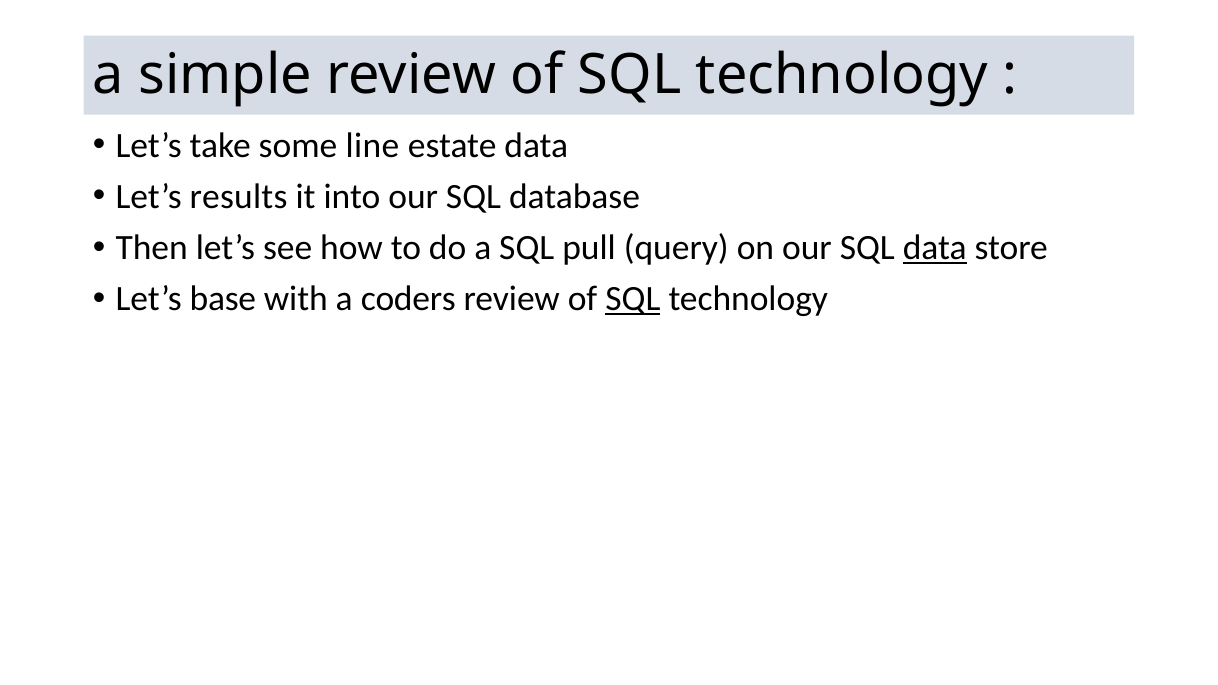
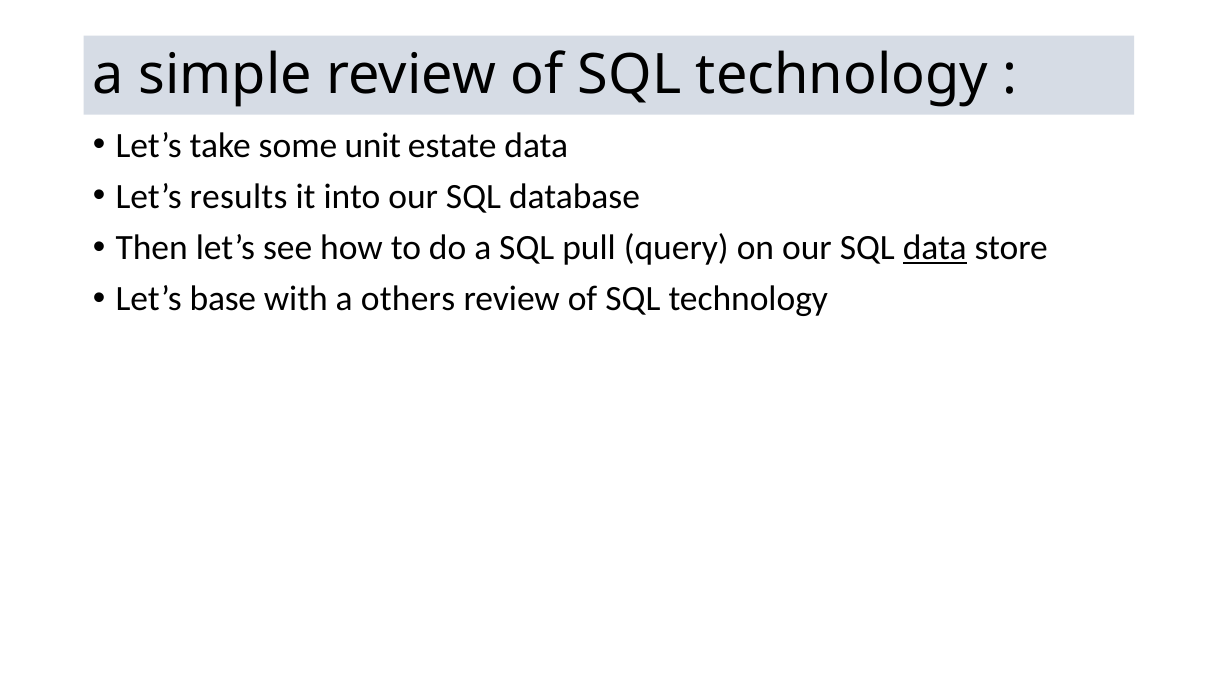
line: line -> unit (373, 146)
coders: coders -> others (408, 299)
SQL underline: present -> none (633, 299)
